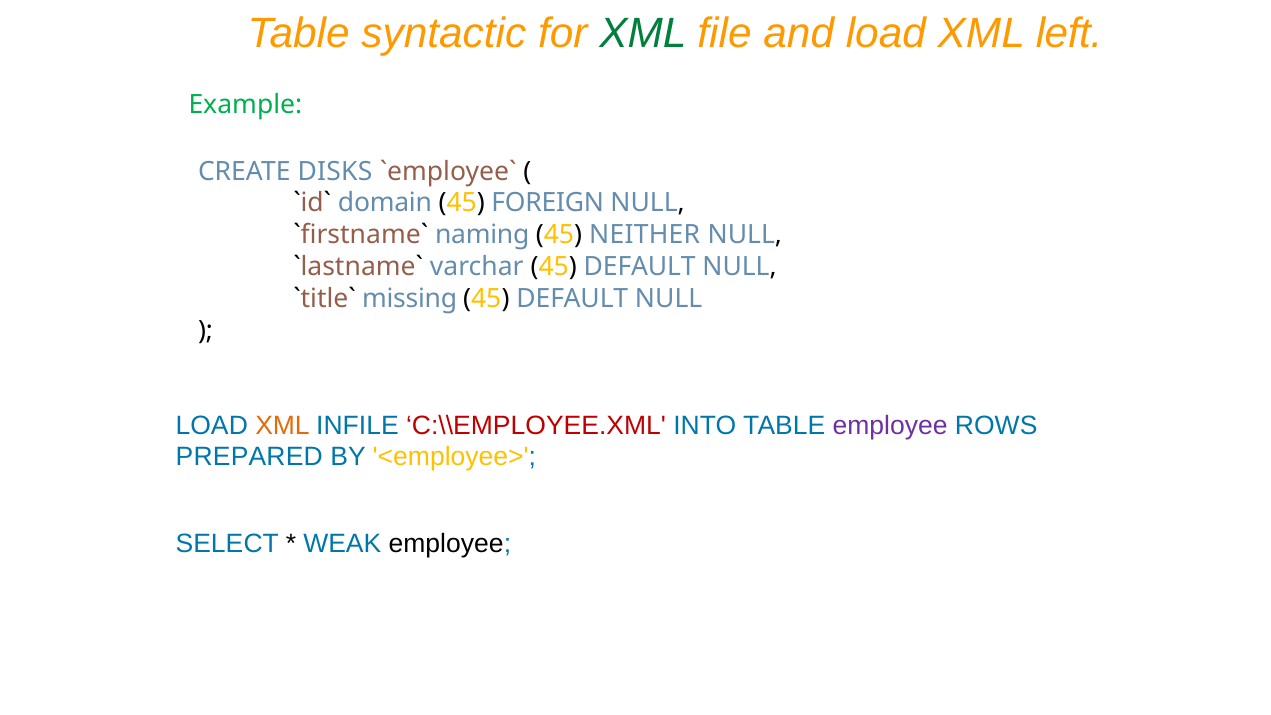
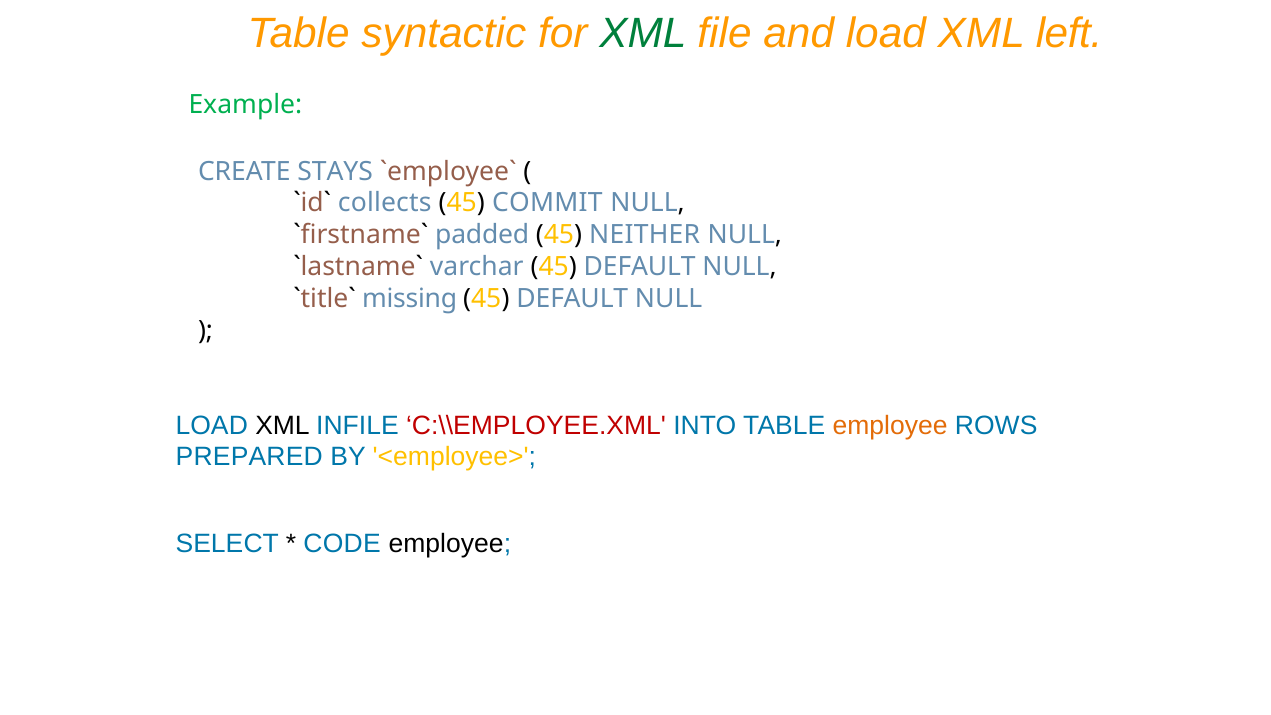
DISKS: DISKS -> STAYS (335, 171)
domain: domain -> collects (385, 203)
FOREIGN: FOREIGN -> COMMIT (547, 203)
naming: naming -> padded (482, 235)
XML colour: orange -> black (283, 425)
employee colour: purple -> orange (890, 425)
WEAK: WEAK -> CODE (342, 544)
